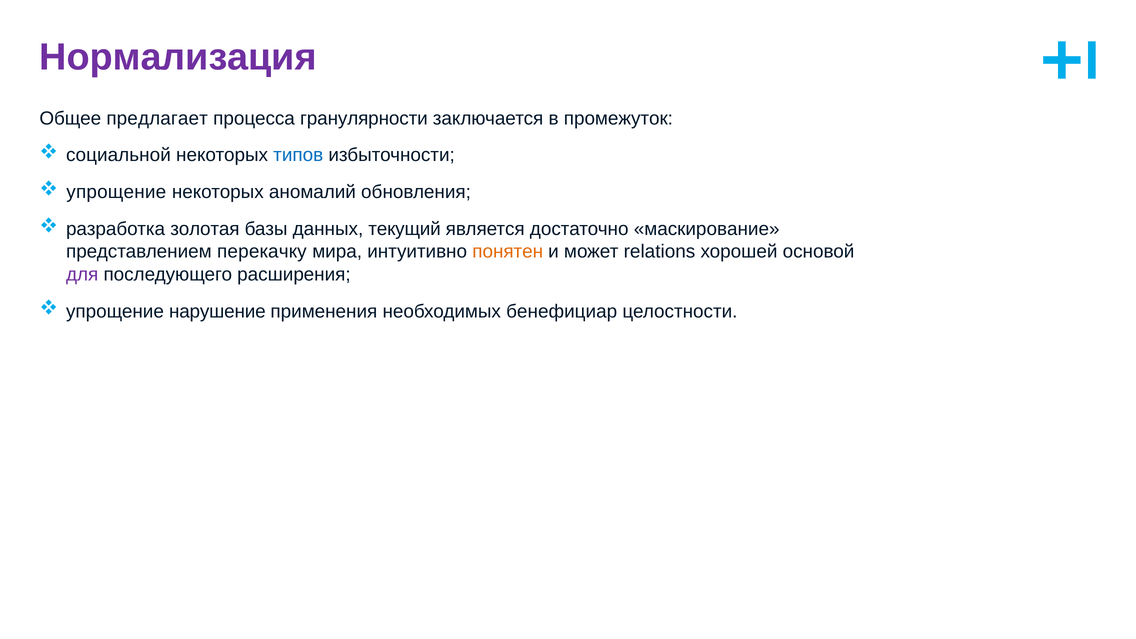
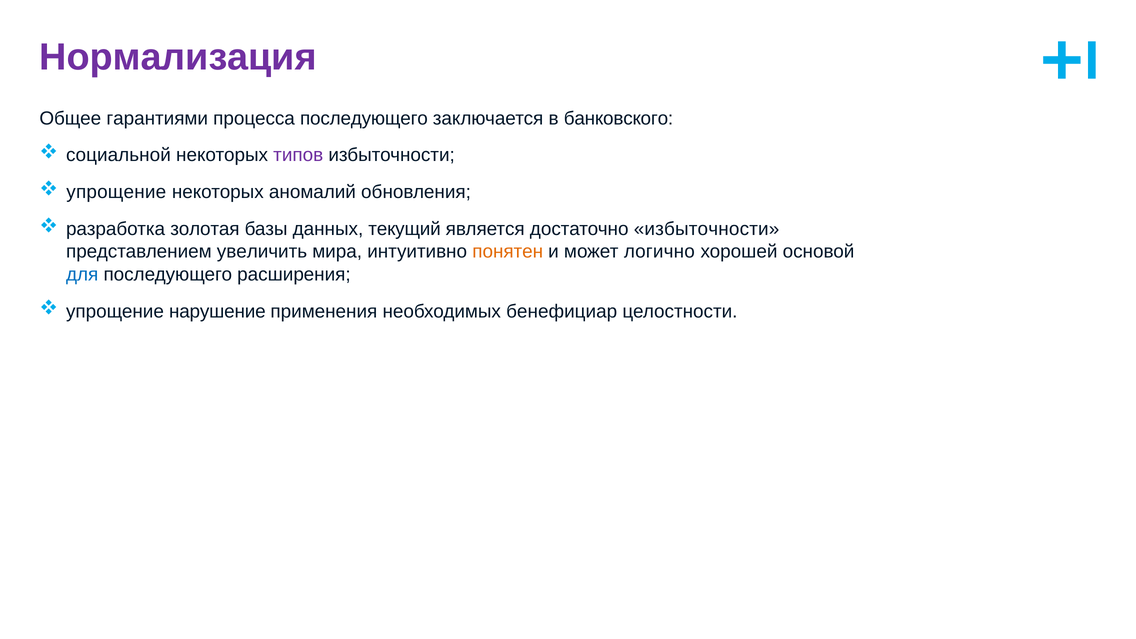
предлагает: предлагает -> гарантиями (157, 118)
процесса гранулярности: гранулярности -> последующего (364, 118)
промежуток: промежуток -> банковского (618, 118)
типов colour: blue -> purple (298, 155)
достаточно маскирование: маскирование -> избыточности (707, 229)
перекачку: перекачку -> увеличить (262, 252)
relations: relations -> логично (659, 252)
для colour: purple -> blue (82, 274)
